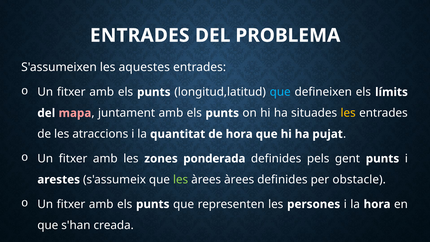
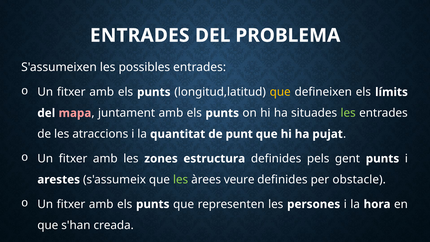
aquestes: aquestes -> possibles (144, 67)
que colour: light blue -> yellow (280, 92)
les colour: yellow -> light green (348, 113)
de hora: hora -> punt (239, 134)
ponderada: ponderada -> estructura (214, 159)
àrees àrees: àrees -> veure (239, 180)
